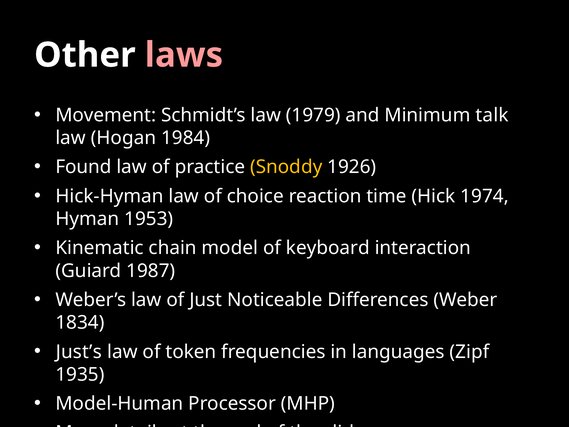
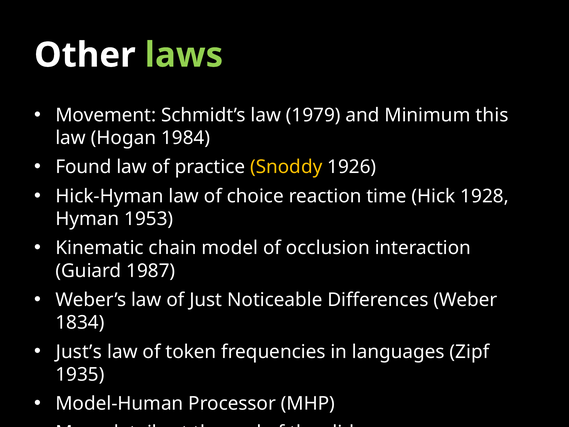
laws colour: pink -> light green (184, 55)
talk: talk -> this (492, 115)
1974: 1974 -> 1928 (485, 196)
keyboard: keyboard -> occlusion (328, 248)
